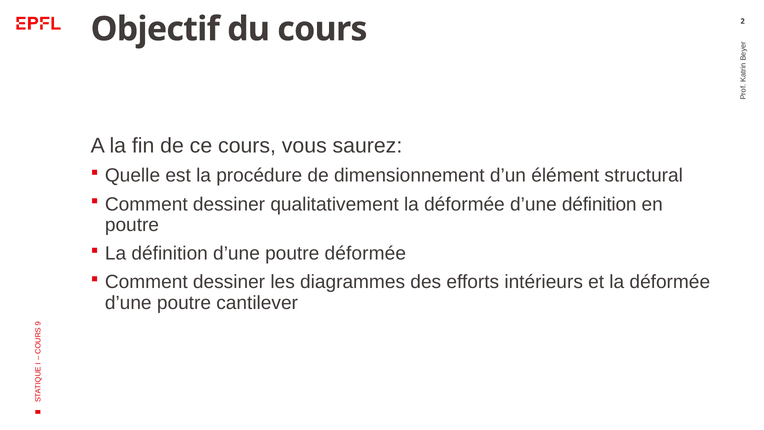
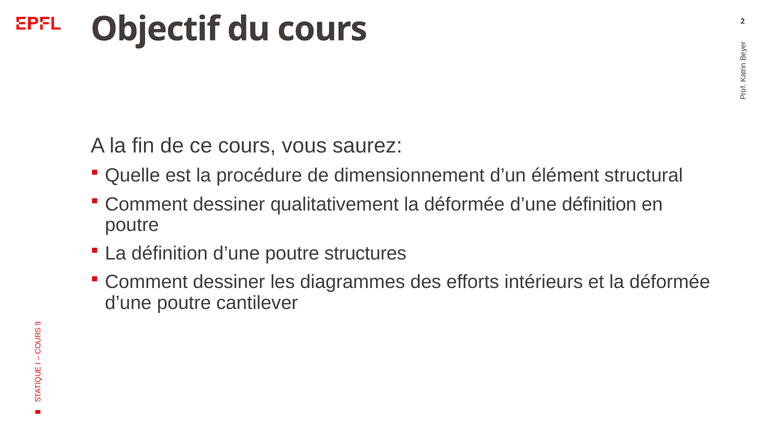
poutre déformée: déformée -> structures (365, 253)
